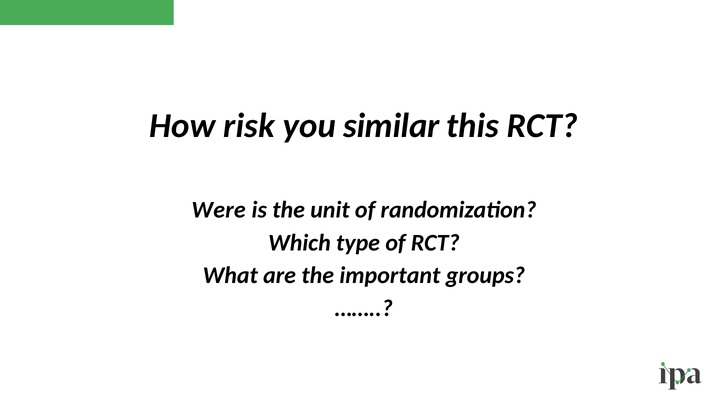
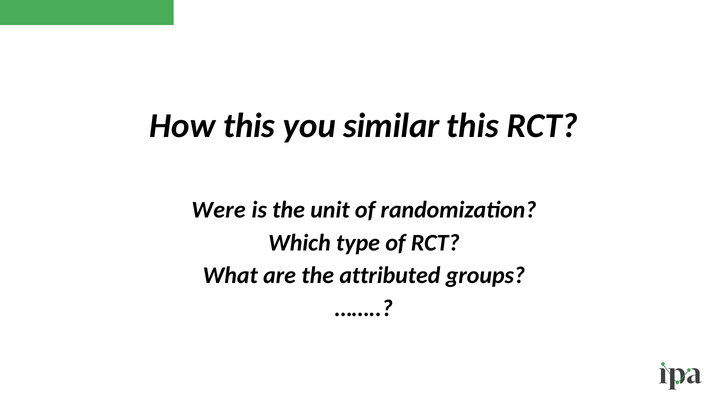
How risk: risk -> this (249, 126)
important: important -> attributed (390, 276)
